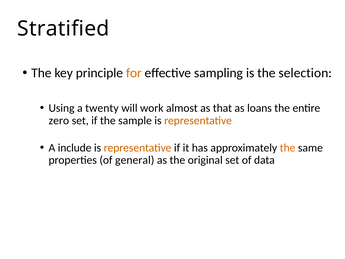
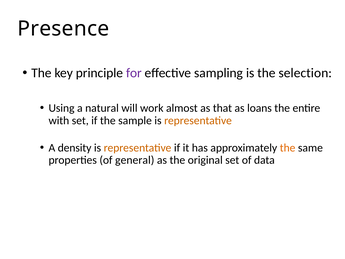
Stratified: Stratified -> Presence (63, 29)
for colour: orange -> purple (134, 73)
twenty: twenty -> natural (102, 108)
zero: zero -> with (59, 120)
include: include -> density (75, 148)
